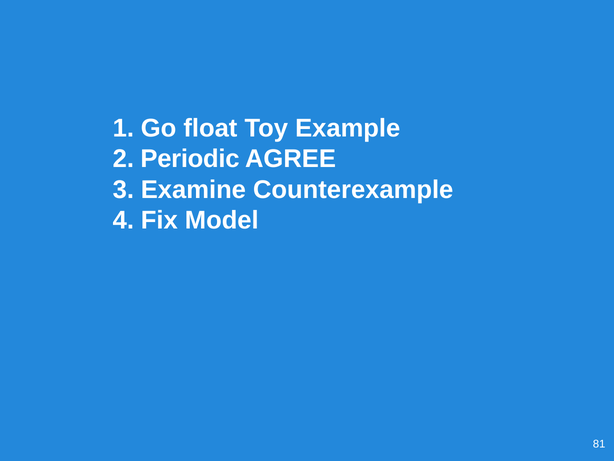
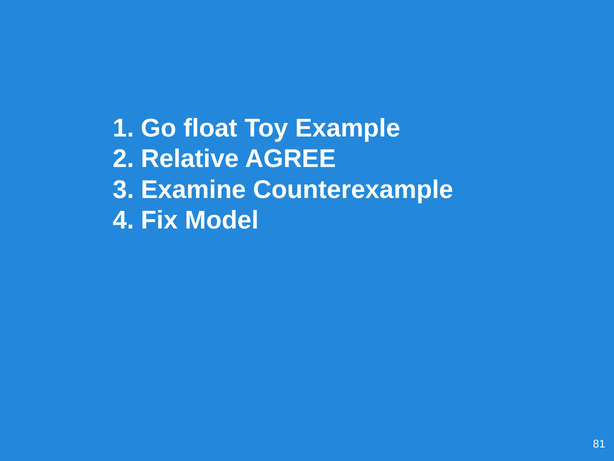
Periodic: Periodic -> Relative (190, 159)
